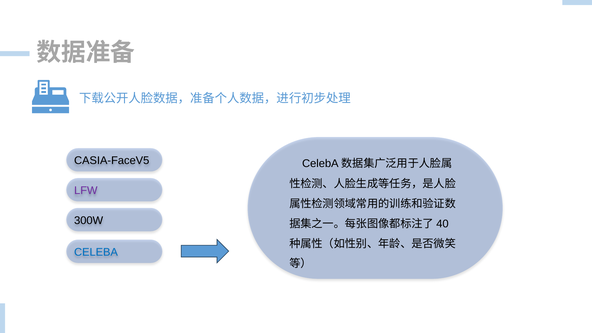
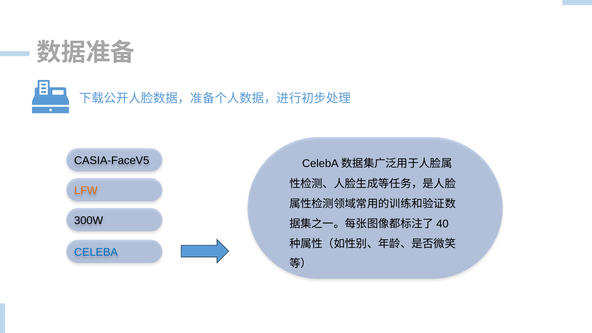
LFW colour: purple -> orange (86, 190)
